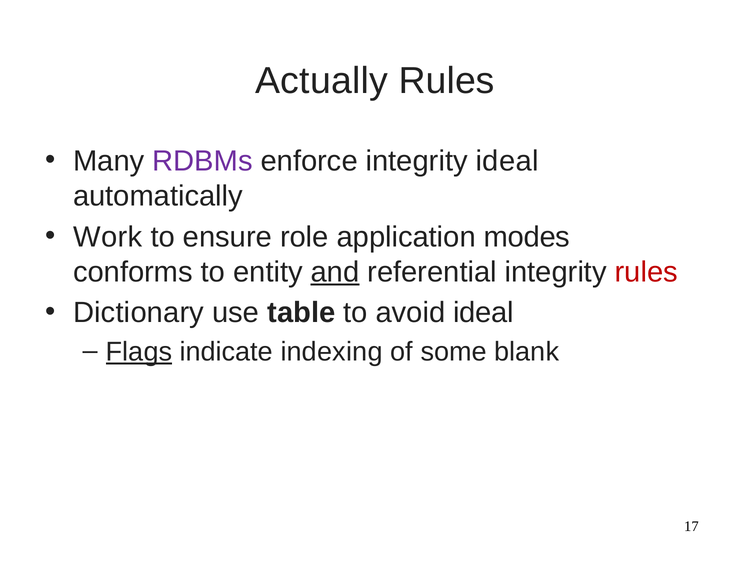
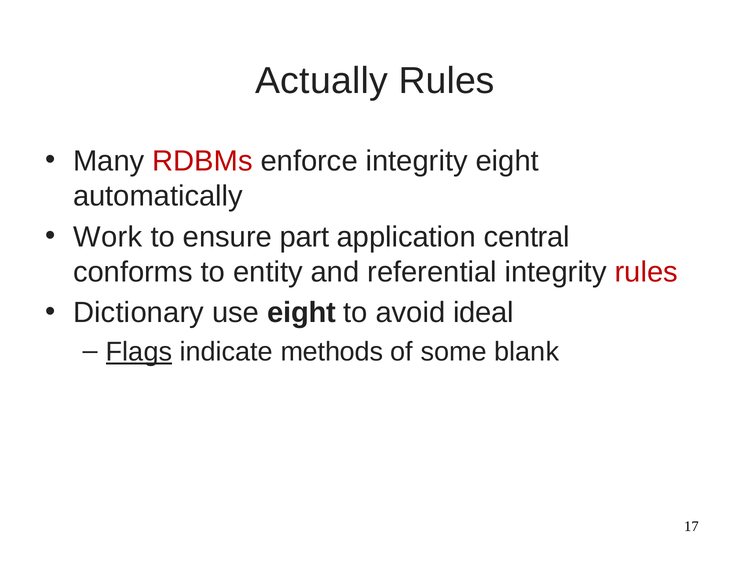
RDBMs colour: purple -> red (203, 161)
integrity ideal: ideal -> eight (507, 161)
role: role -> part (304, 237)
modes: modes -> central (527, 237)
and underline: present -> none (335, 272)
use table: table -> eight (302, 313)
indexing: indexing -> methods (332, 352)
